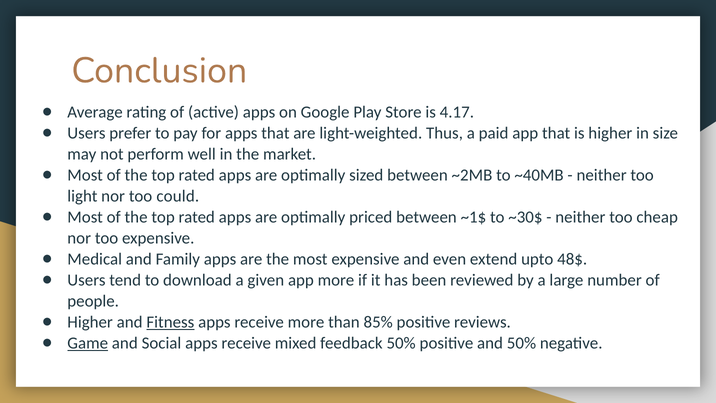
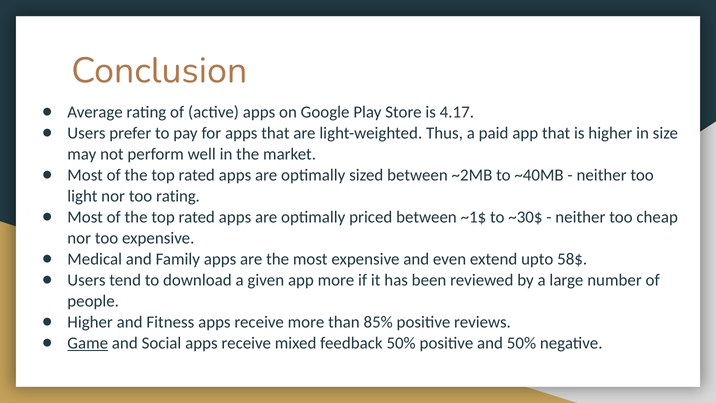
too could: could -> rating (178, 196)
48$: 48$ -> 58$ (572, 259)
Fitness underline: present -> none (170, 322)
